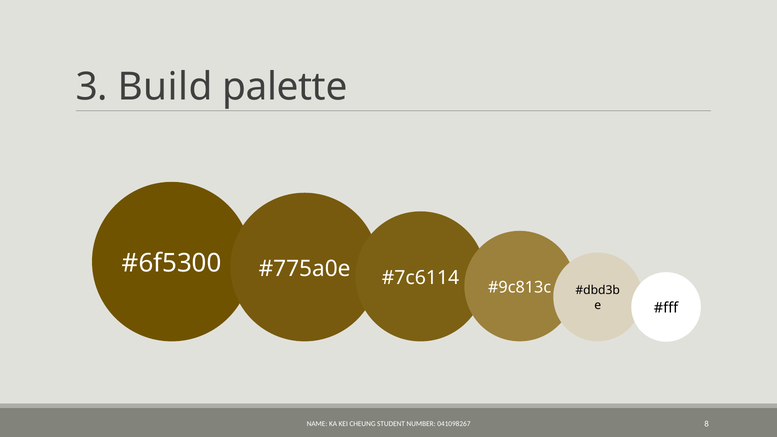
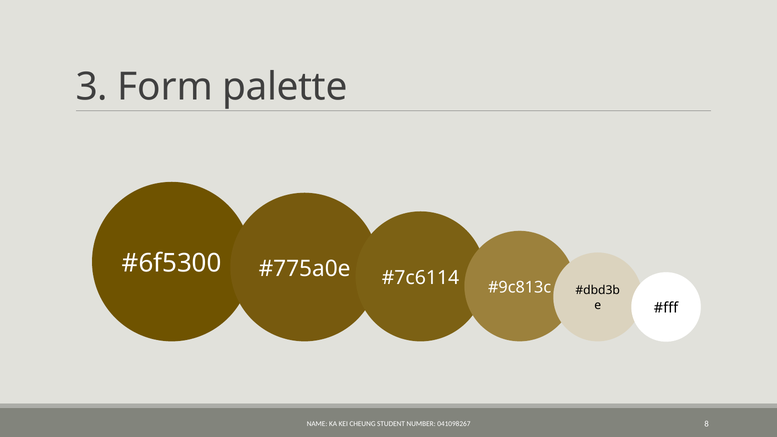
Build: Build -> Form (165, 87)
